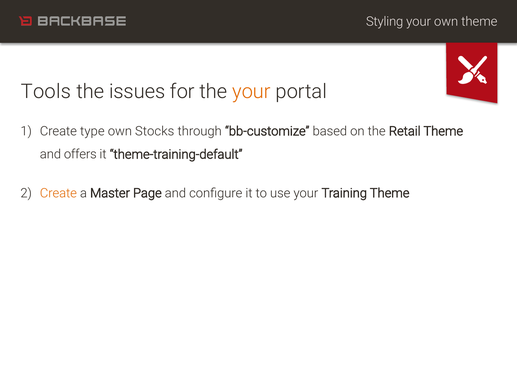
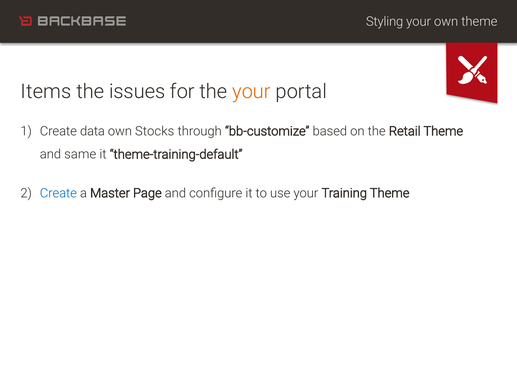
Tools: Tools -> Items (46, 92)
type: type -> data (92, 131)
offers: offers -> same (80, 155)
Create colour: orange -> blue (58, 193)
